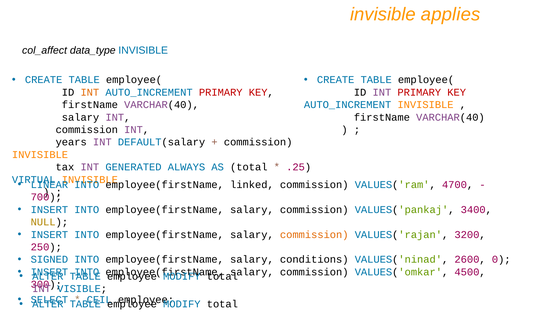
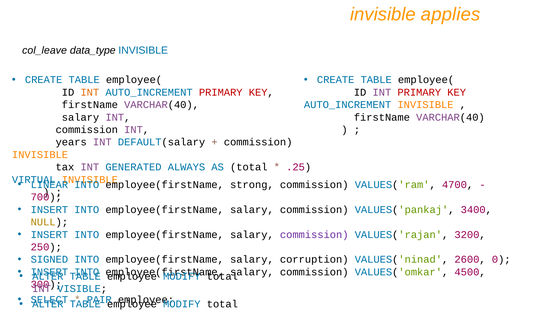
col_affect: col_affect -> col_leave (45, 50)
linked: linked -> strong (252, 184)
commission colour: orange -> purple (314, 234)
conditions: conditions -> corruption (314, 259)
CEIL: CEIL -> PAIR (99, 299)
